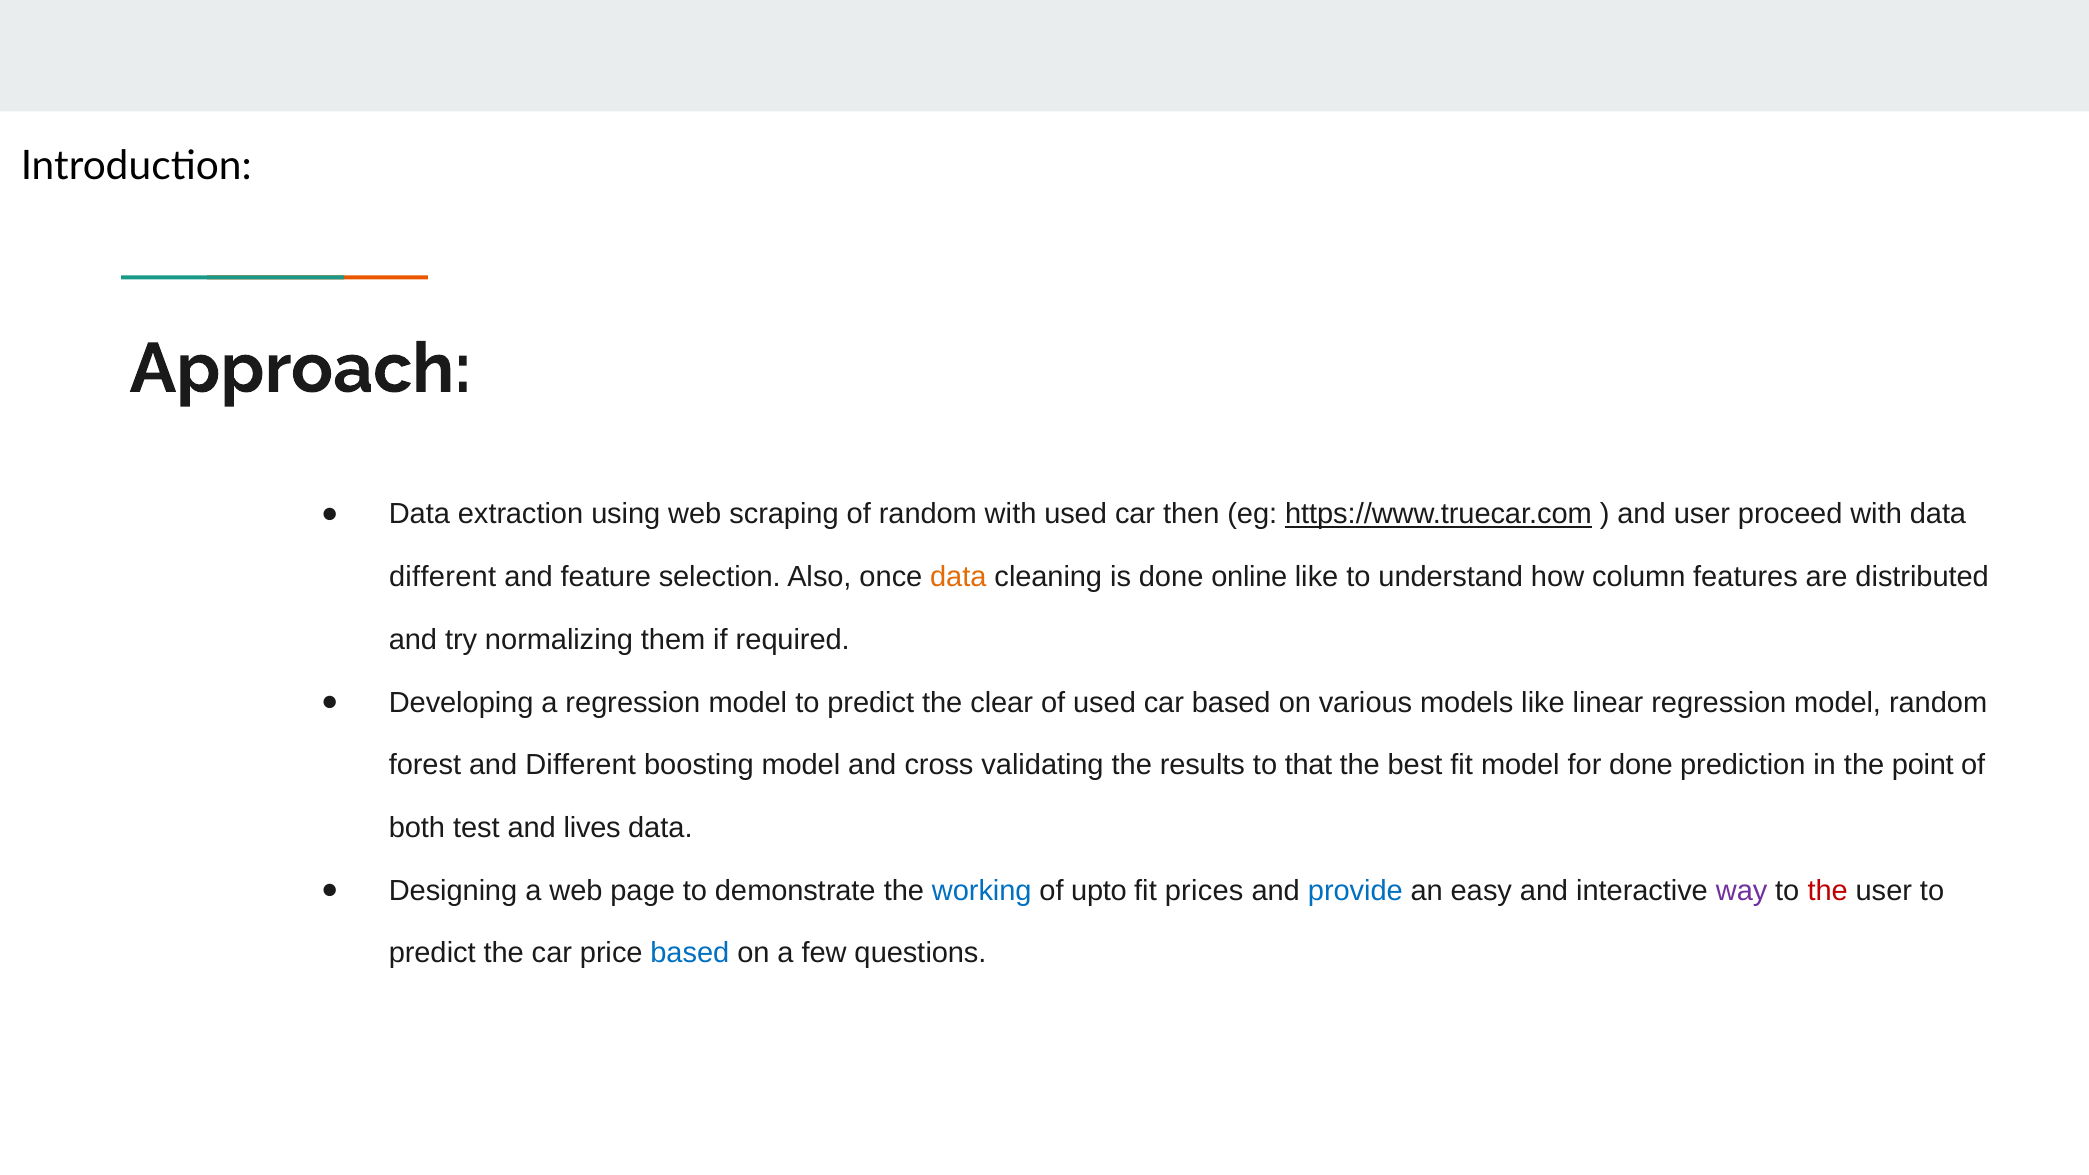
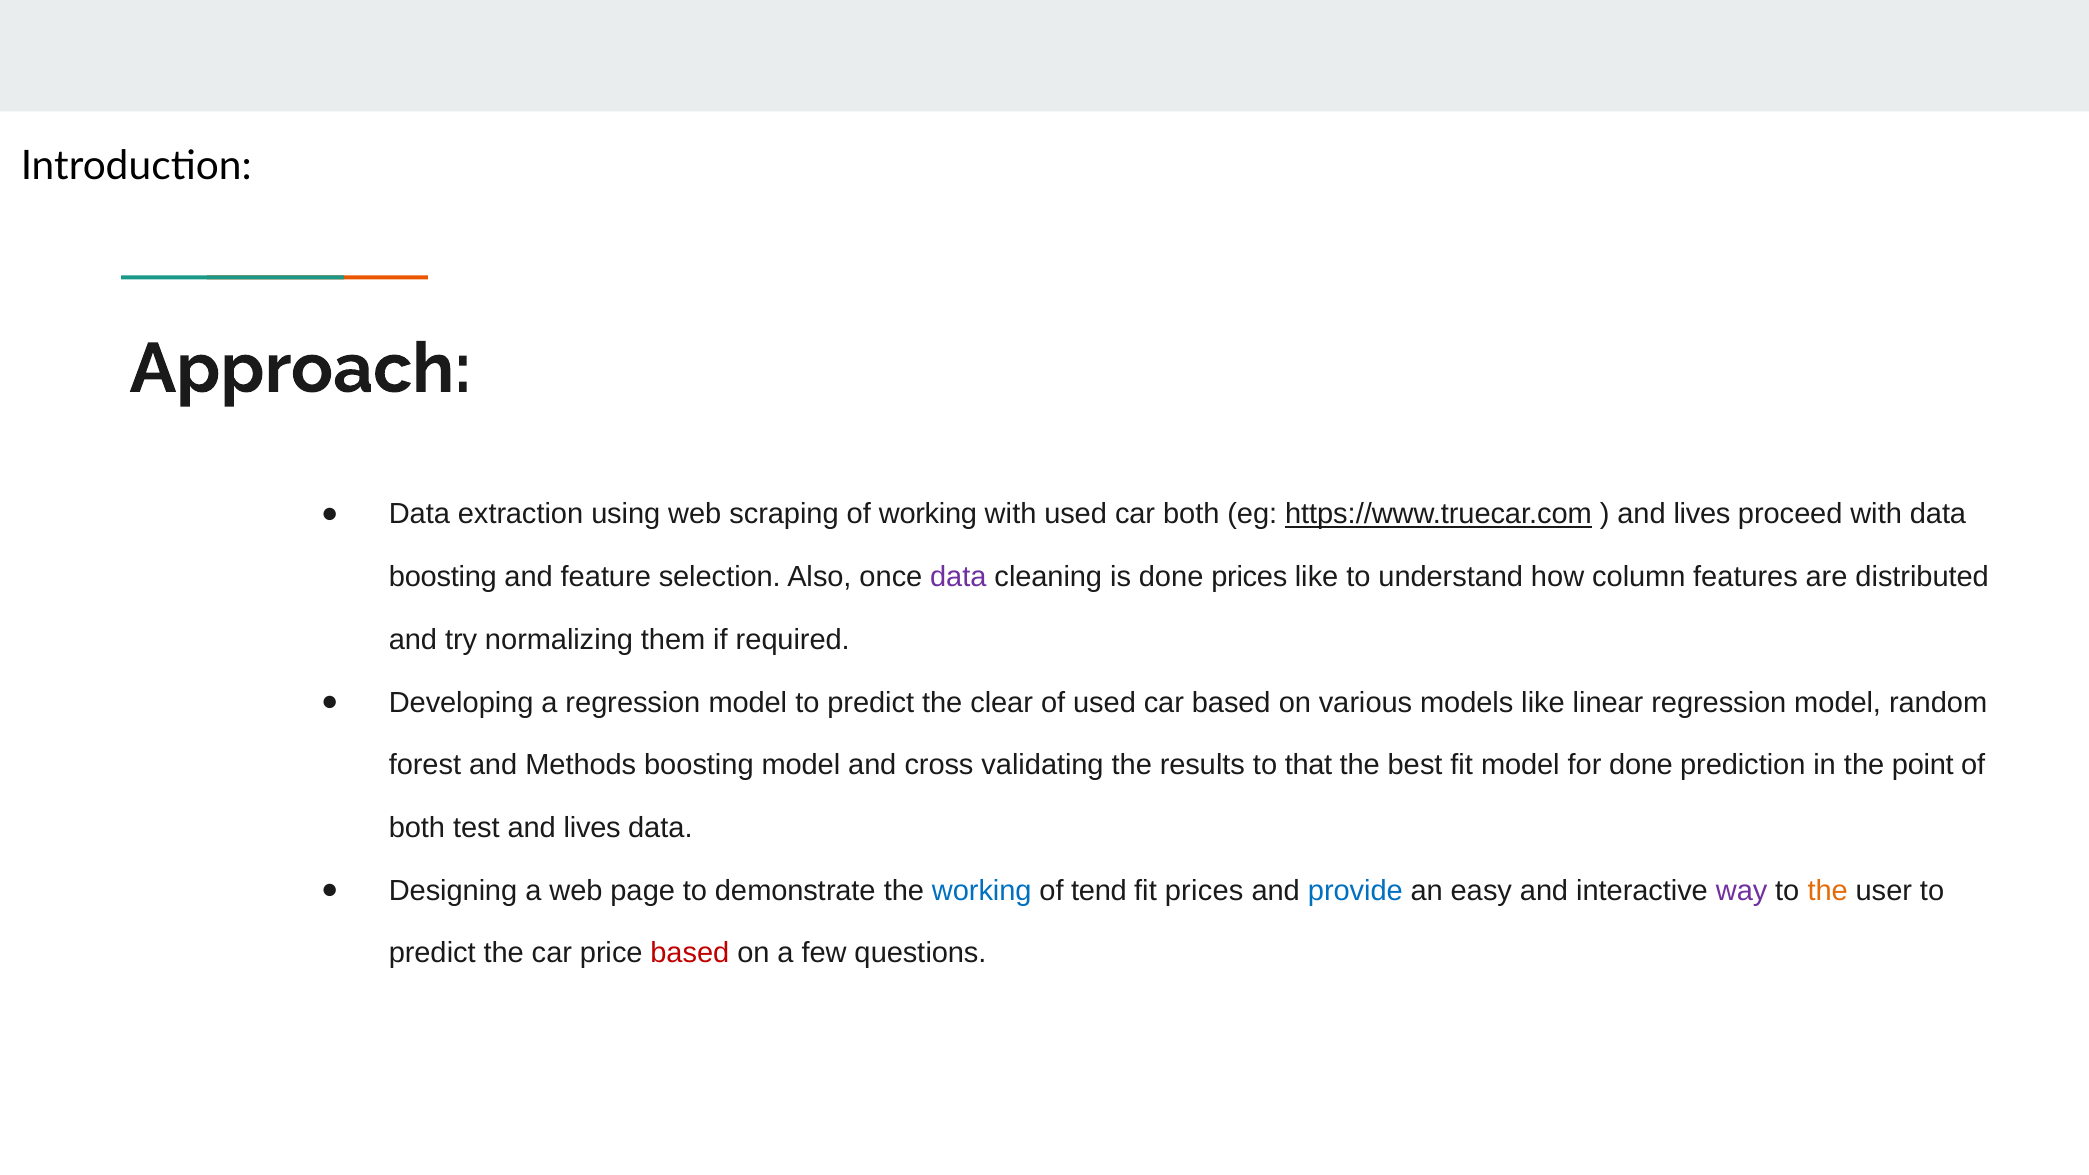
of random: random -> working (928, 514)
car then: then -> both (1191, 514)
user: user -> lives (1702, 514)
different: different -> boosting (443, 577)
data colour: orange -> purple (958, 577)
done online: online -> prices (1249, 577)
and Different: Different -> Methods (581, 765)
upto: upto -> tend (1099, 891)
the colour: red -> orange (1828, 891)
based colour: blue -> red (690, 953)
